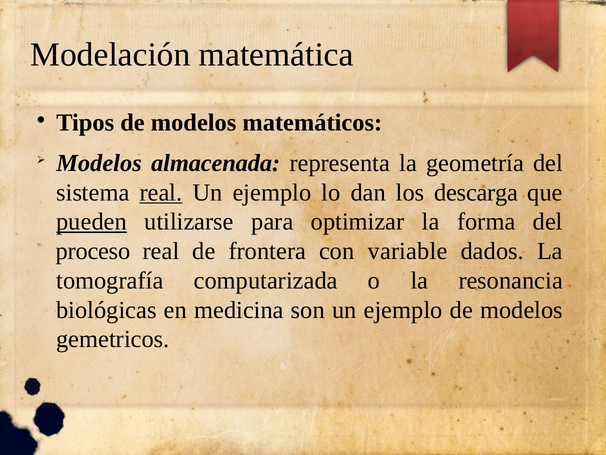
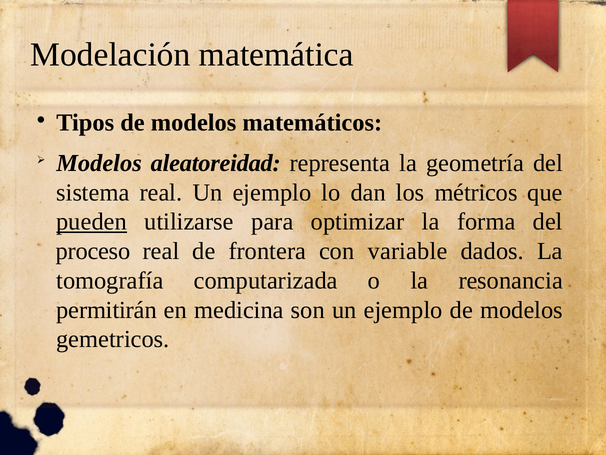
almacenada: almacenada -> aleatoreidad (216, 163)
real underline: present -> none (161, 192)
descarga: descarga -> métricos (476, 192)
biológicas: biológicas -> permitirán (107, 310)
